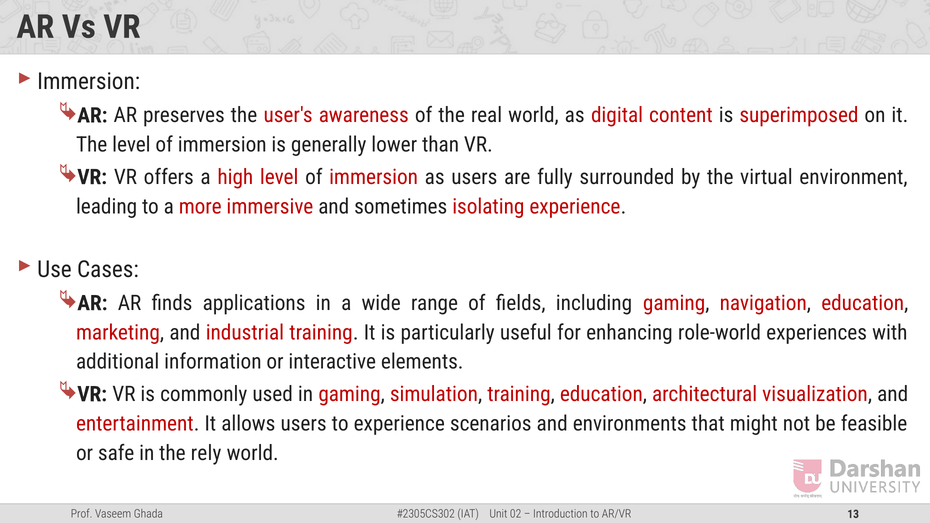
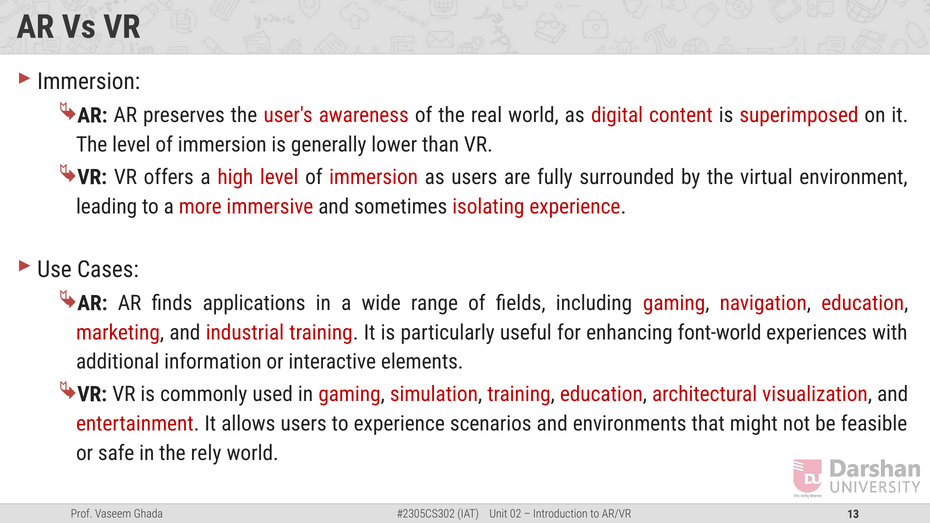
role-world: role-world -> font-world (720, 333)
